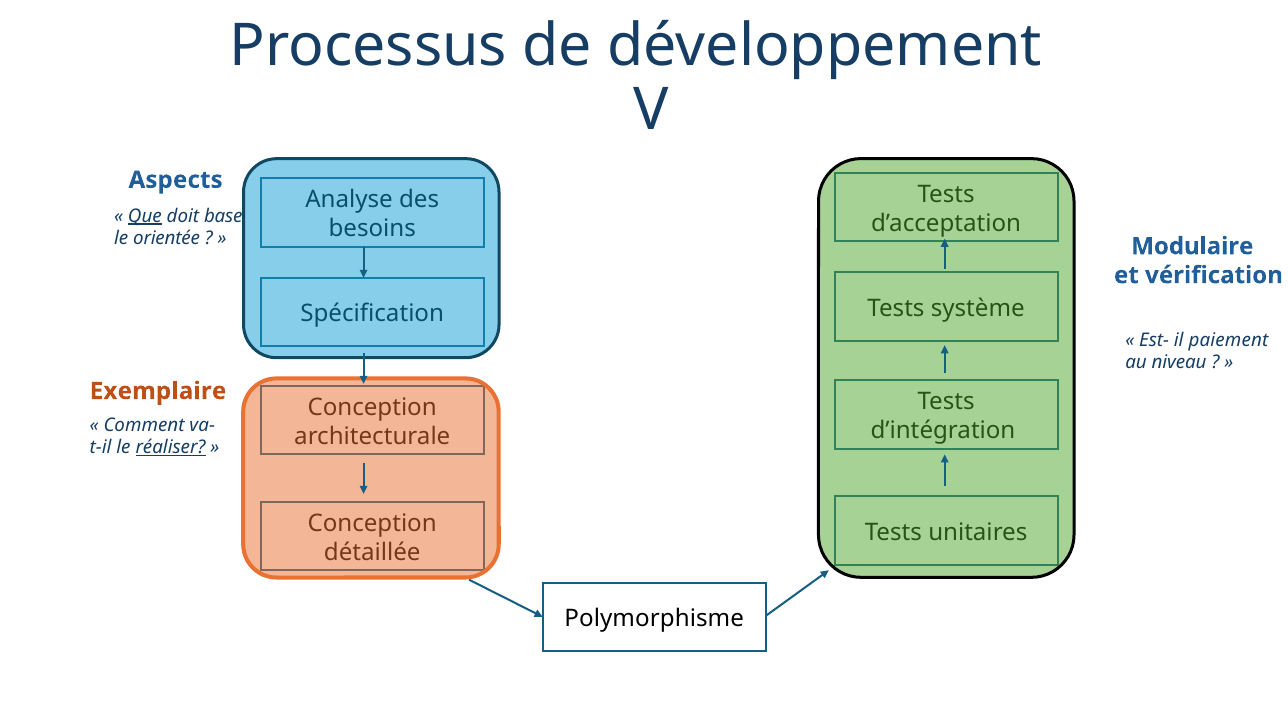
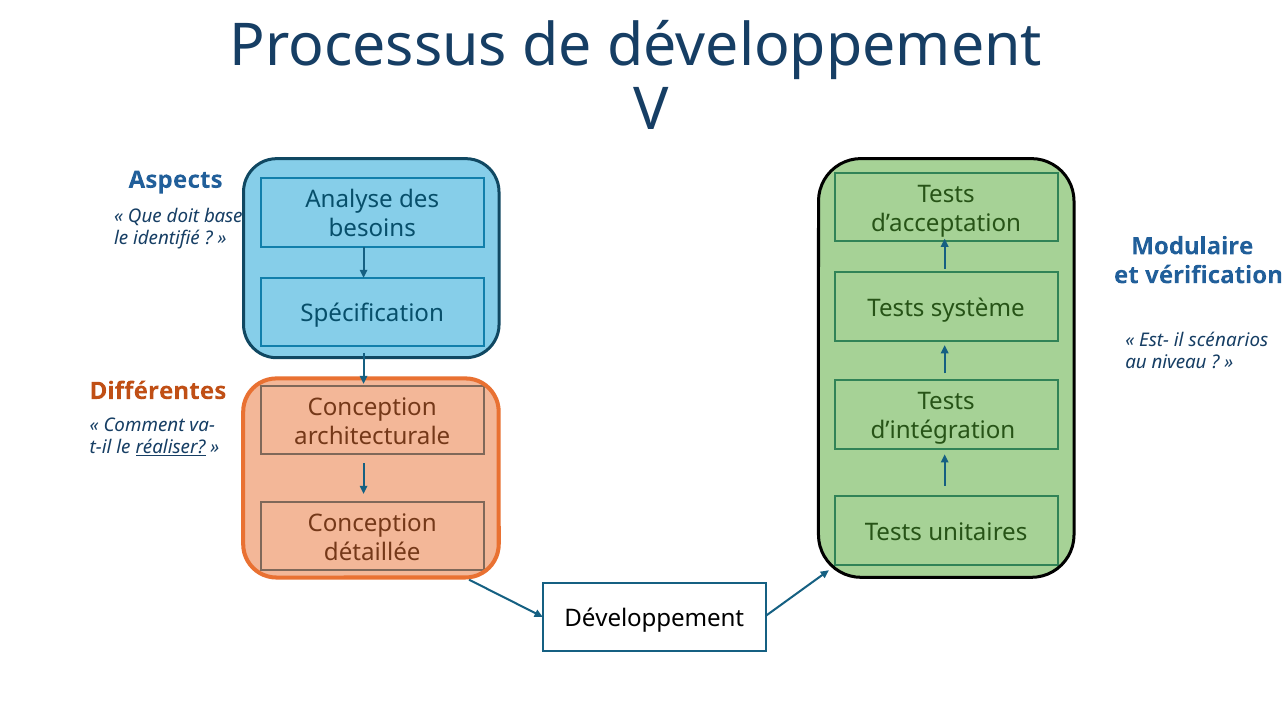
Que underline: present -> none (145, 216)
orientée: orientée -> identifié (166, 239)
paiement: paiement -> scénarios (1228, 340)
Exemplaire: Exemplaire -> Différentes (158, 391)
Polymorphisme: Polymorphisme -> Développement (654, 619)
